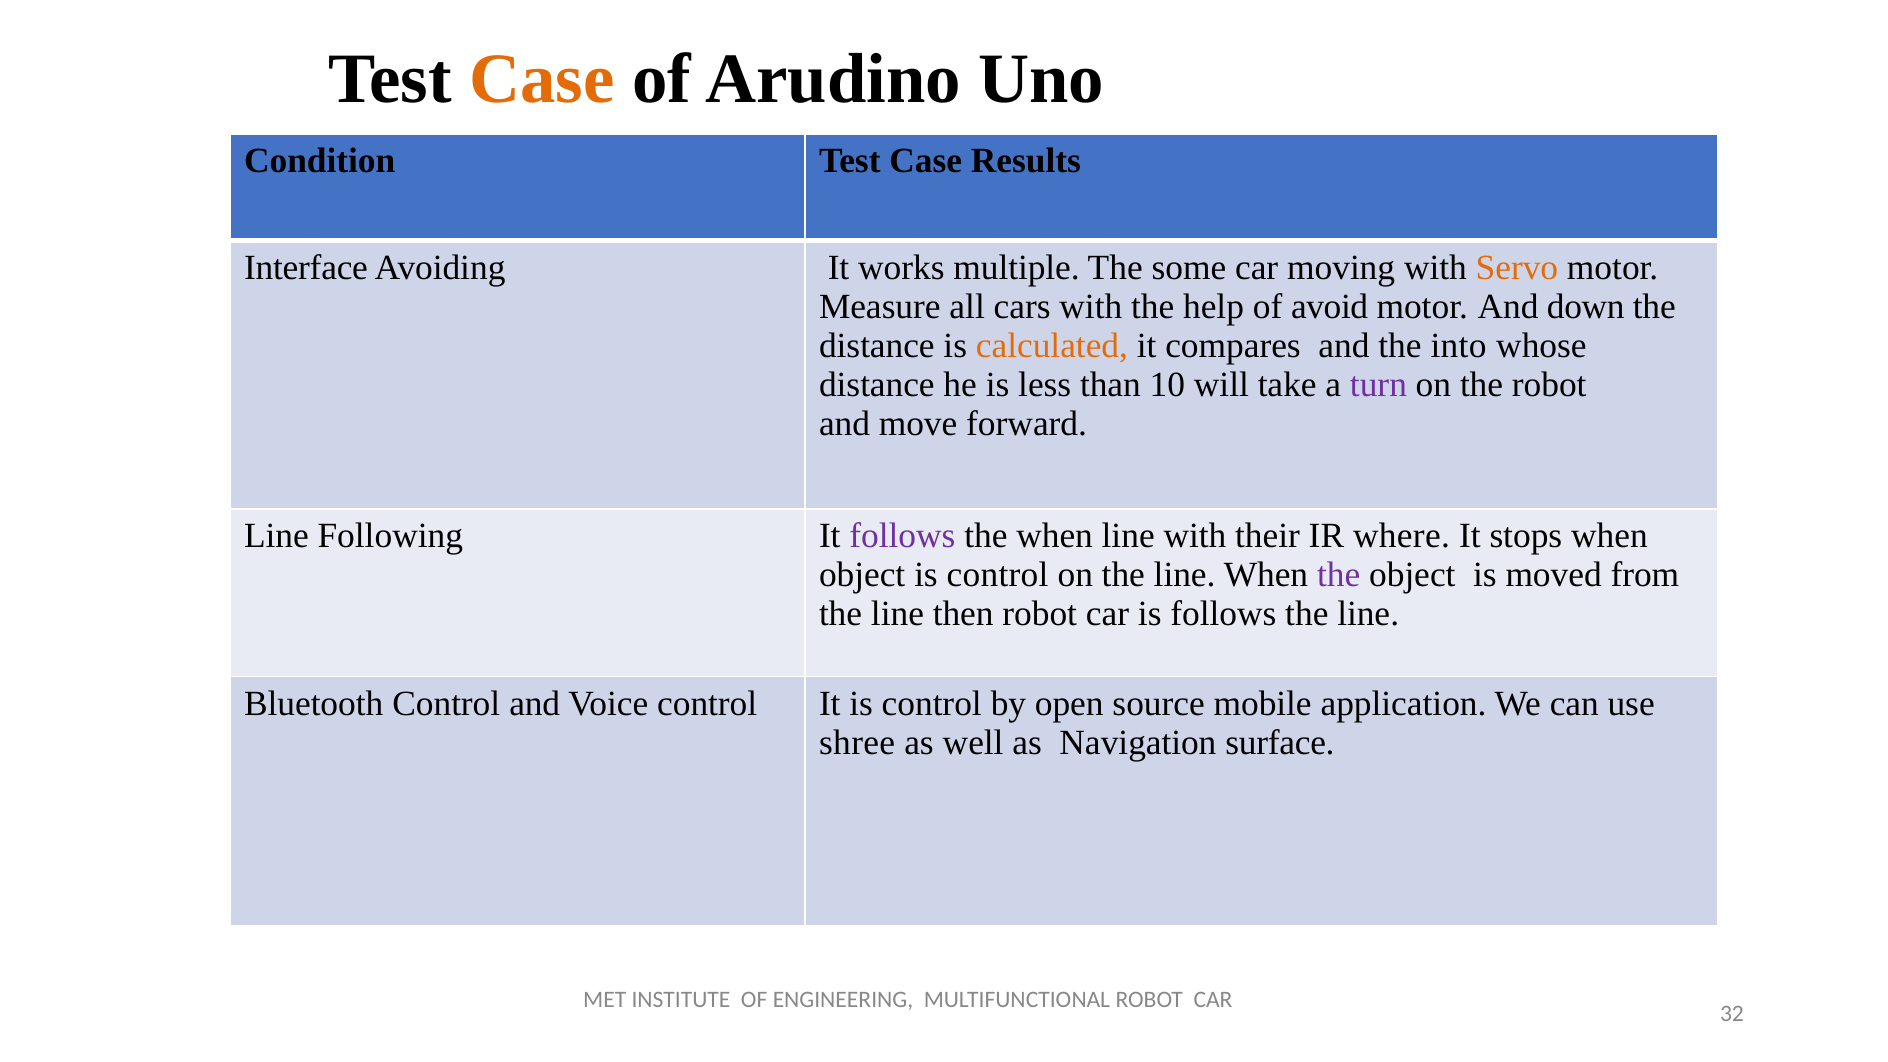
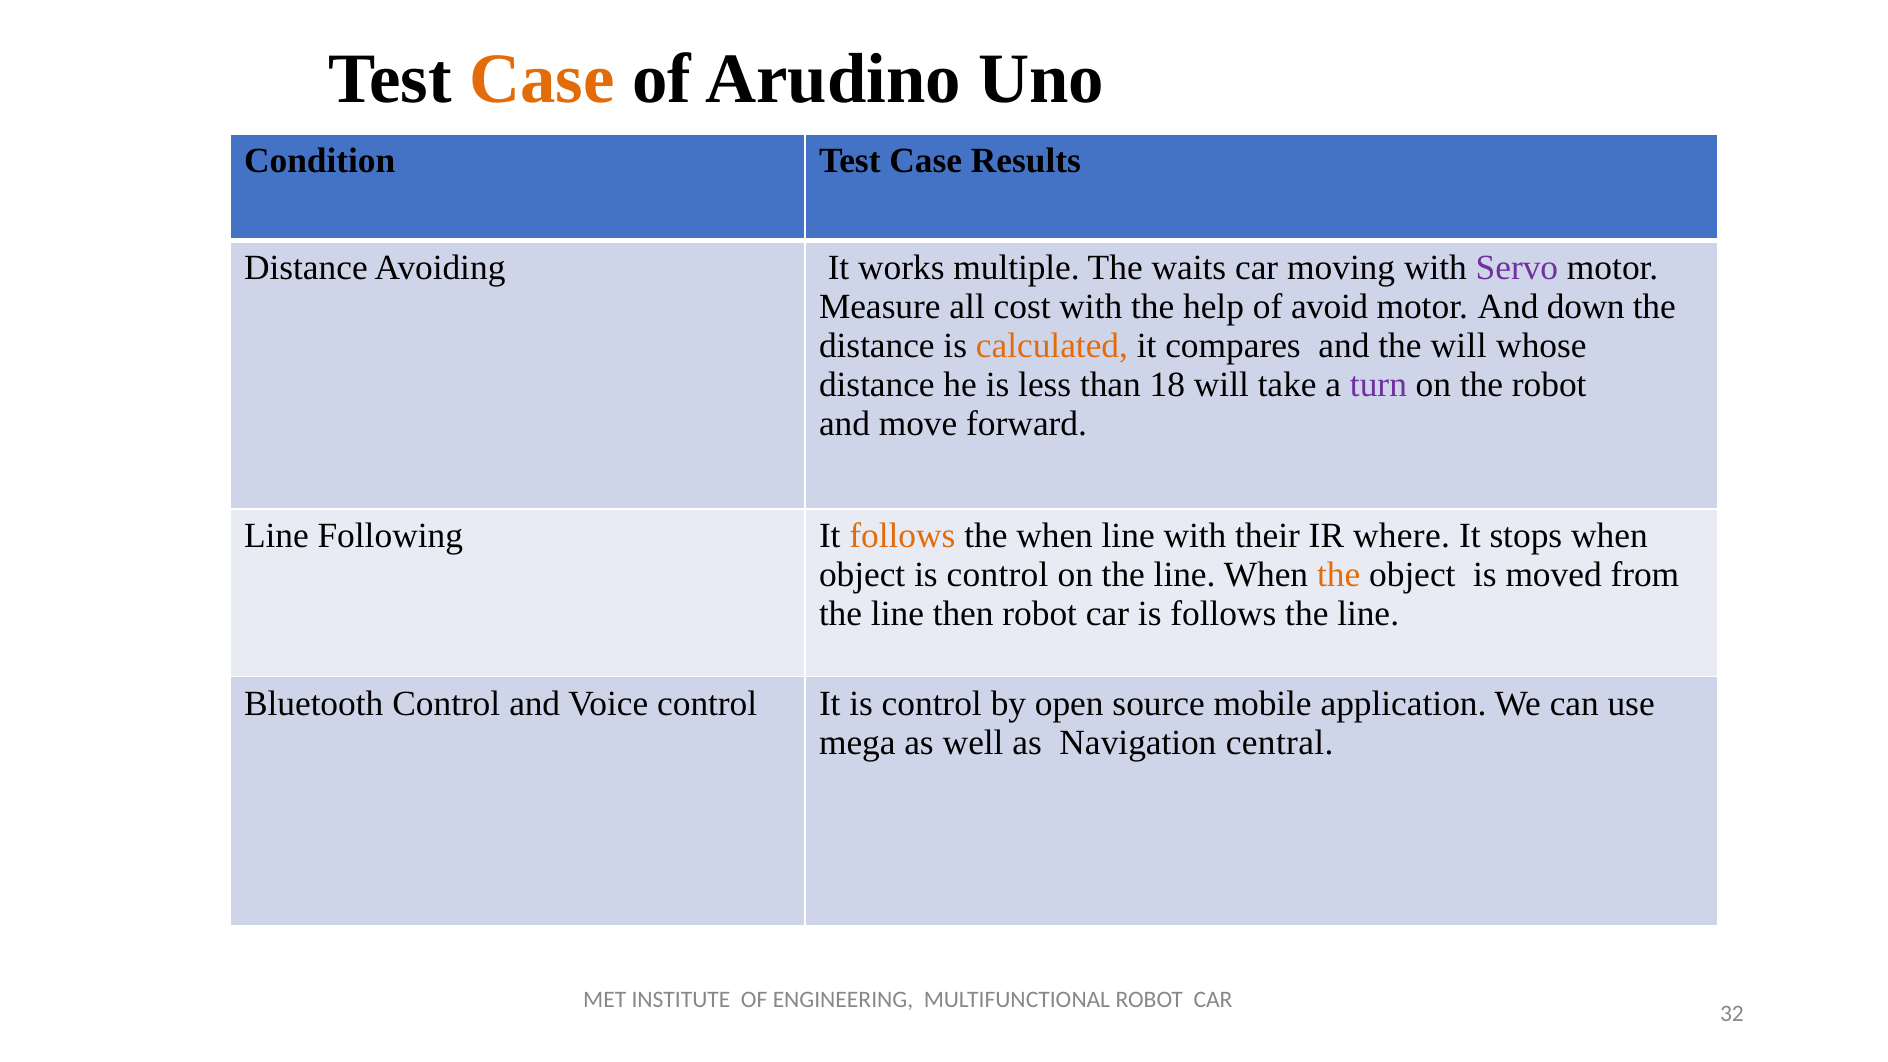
Interface: Interface -> Distance (306, 268)
some: some -> waits (1189, 268)
Servo colour: orange -> purple (1517, 268)
cars: cars -> cost (1022, 307)
the into: into -> will (1459, 346)
10: 10 -> 18 (1167, 385)
follows colour: purple -> orange (902, 536)
the colour: purple -> orange (1339, 575)
shree: shree -> mega (857, 743)
surface: surface -> central (1280, 743)
